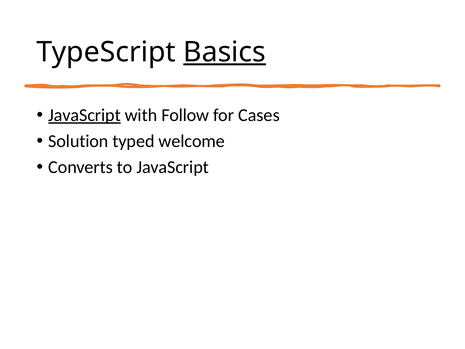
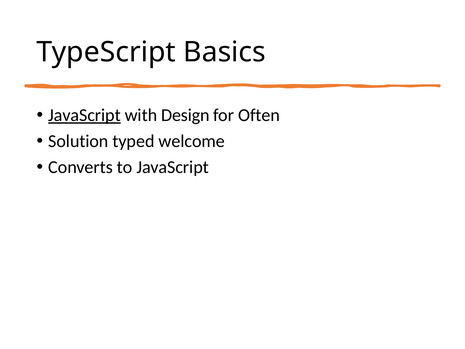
Basics underline: present -> none (225, 52)
Follow: Follow -> Design (185, 115)
Cases: Cases -> Often (259, 115)
